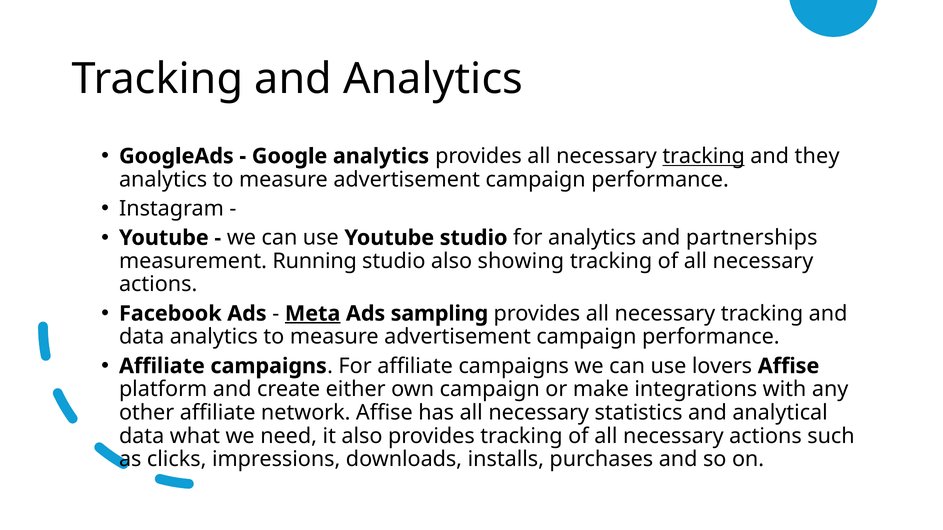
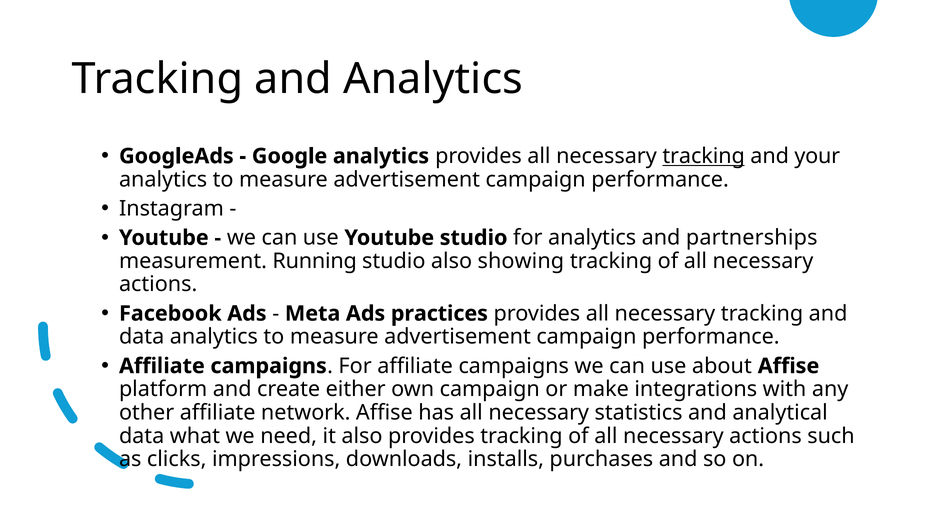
they: they -> your (817, 156)
Meta underline: present -> none (313, 314)
sampling: sampling -> practices (439, 314)
lovers: lovers -> about (722, 366)
